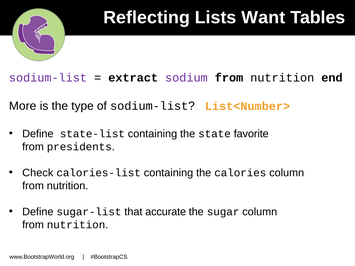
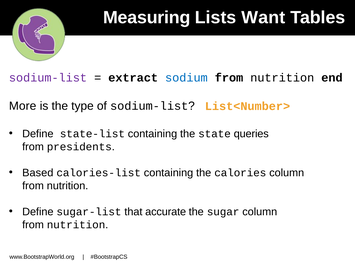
Reflecting: Reflecting -> Measuring (147, 17)
sodium colour: purple -> blue (186, 78)
favorite: favorite -> queries (251, 134)
Check: Check -> Based (38, 173)
